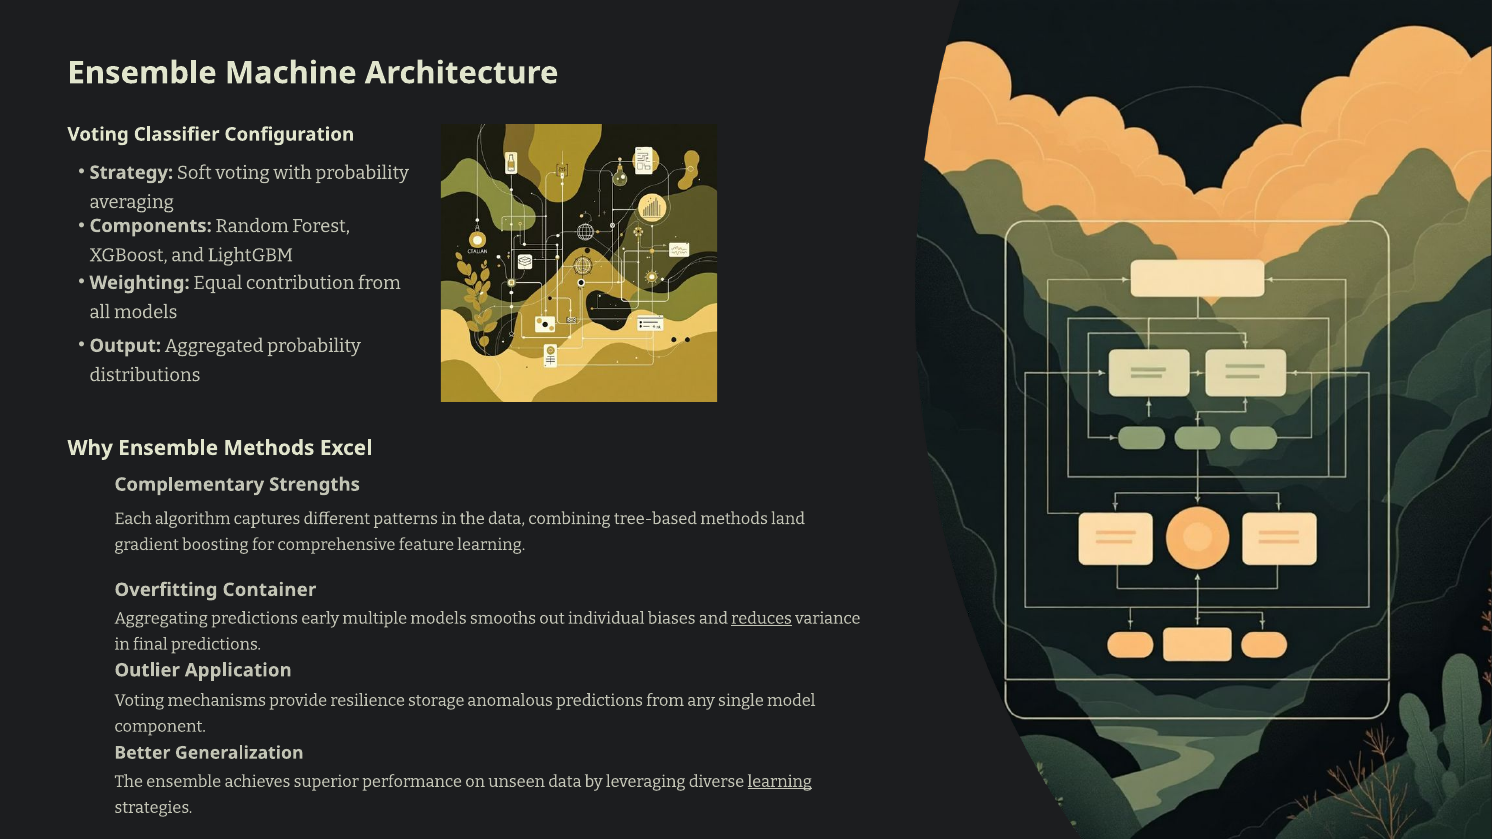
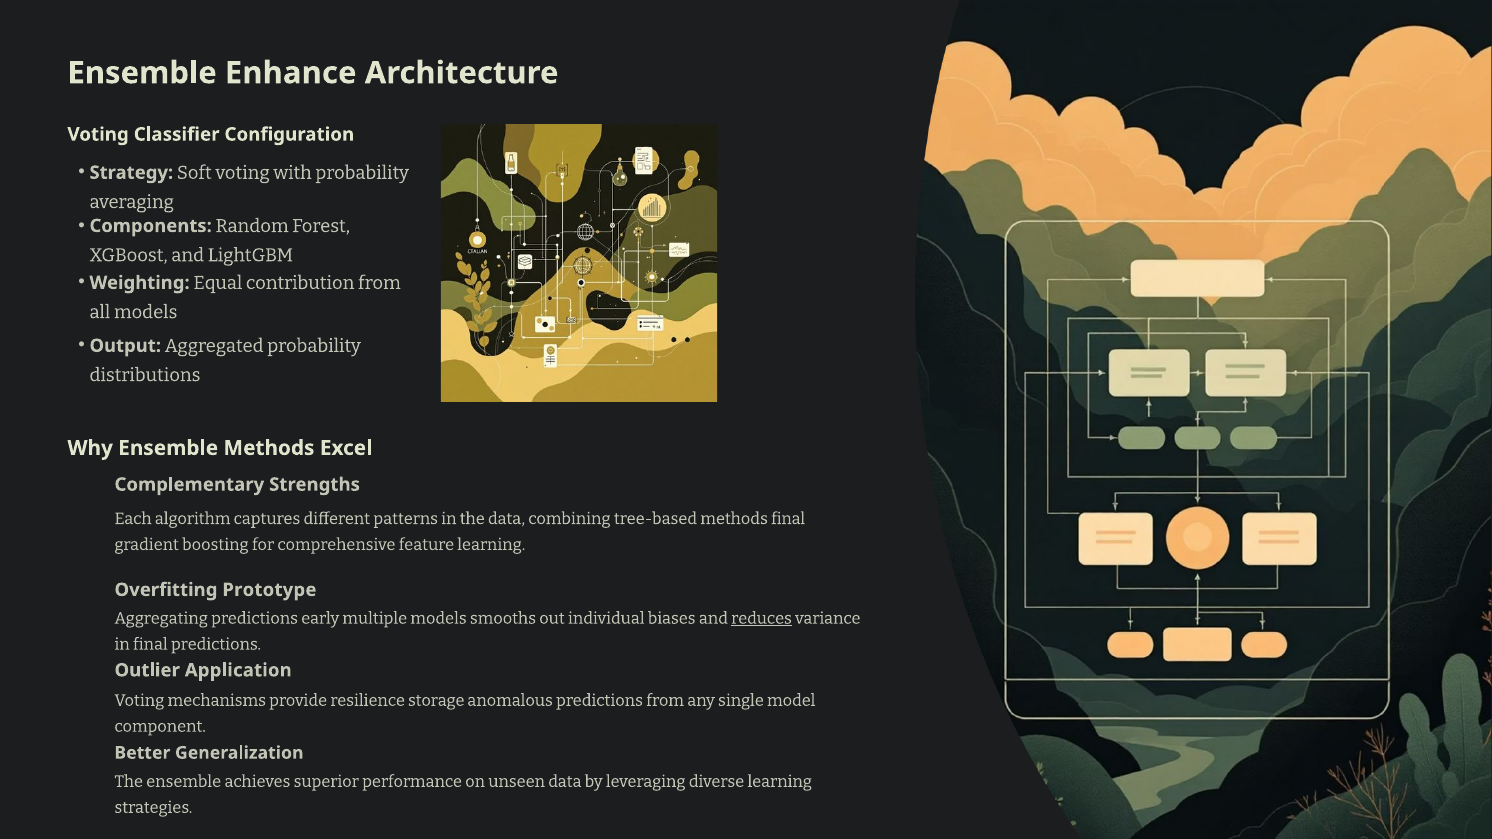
Machine: Machine -> Enhance (291, 73)
methods land: land -> final (788, 519)
Container: Container -> Prototype (269, 590)
learning underline: present -> none (780, 782)
